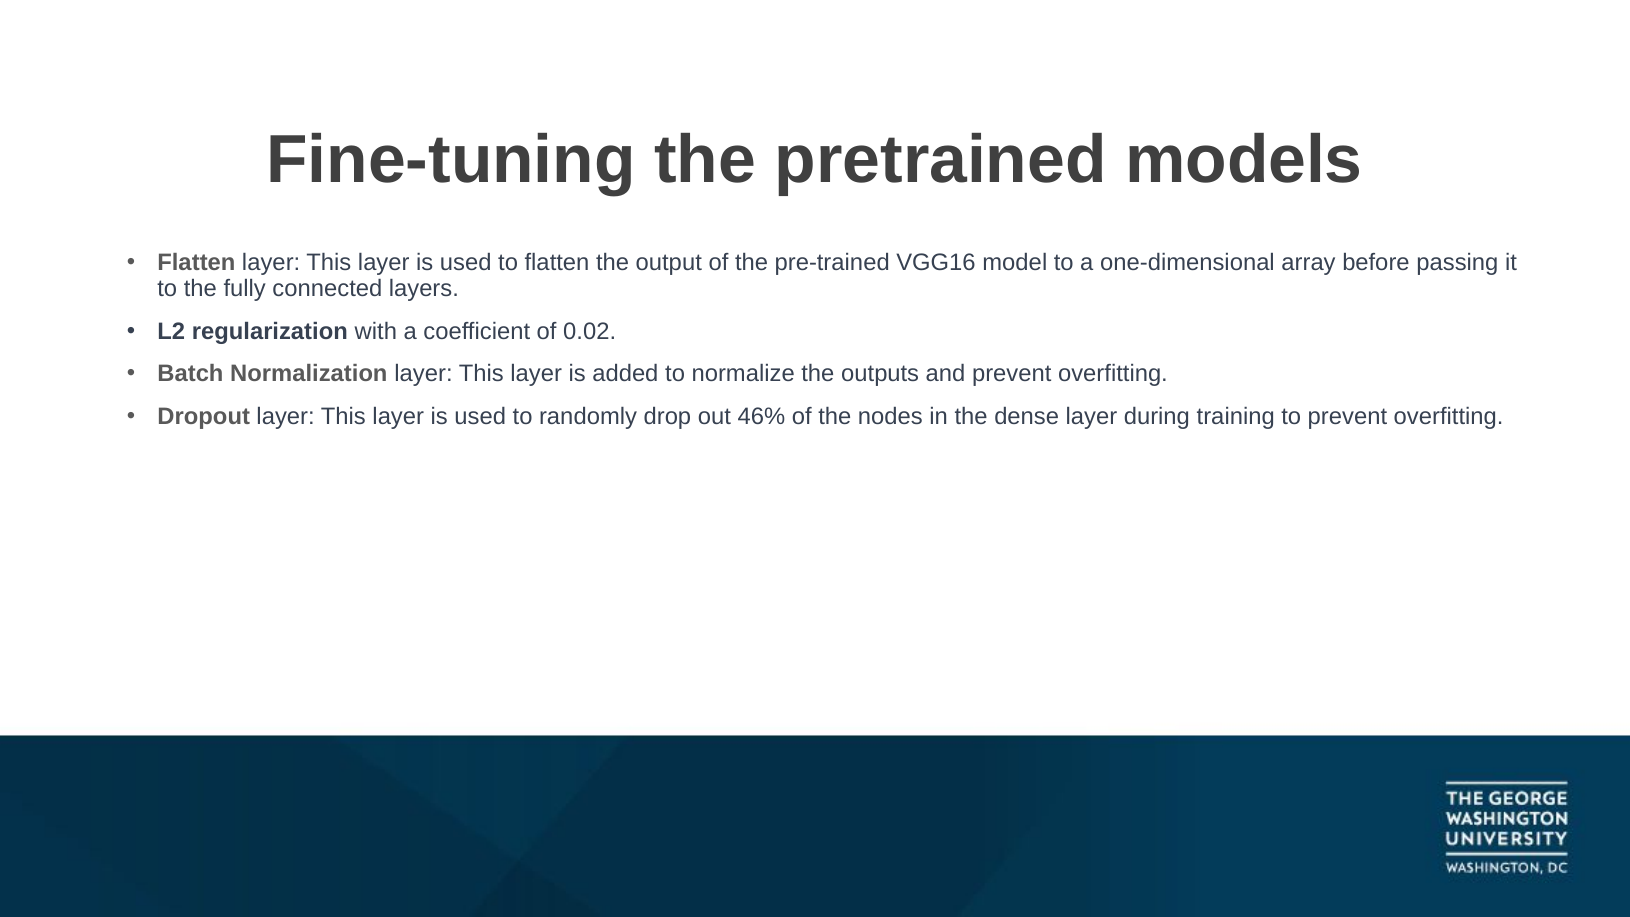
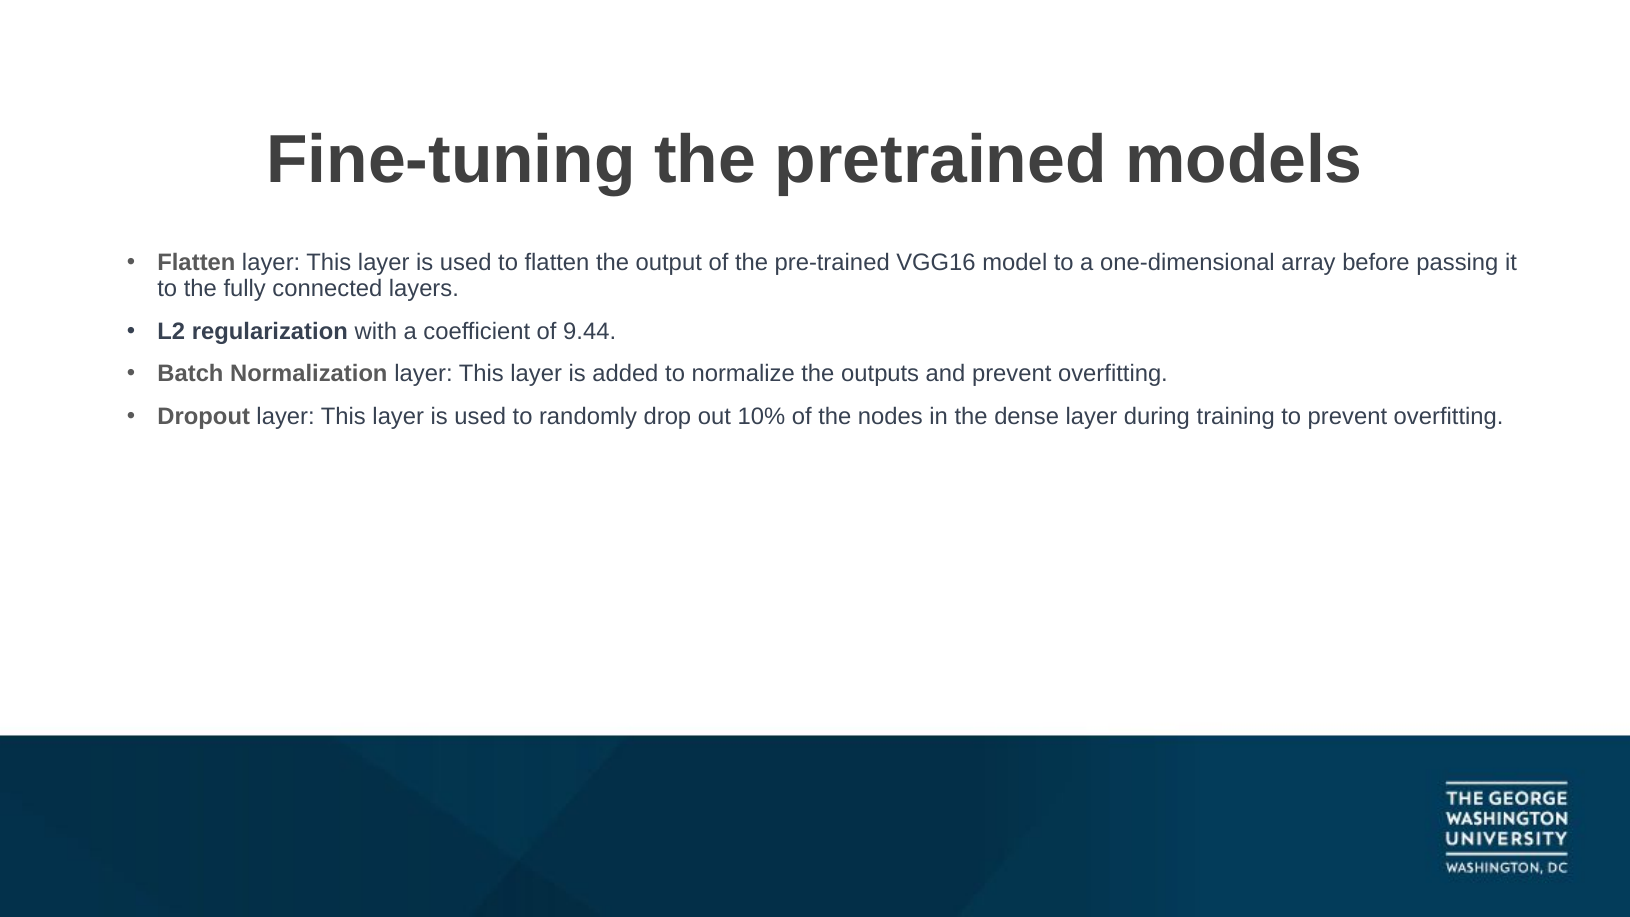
0.02: 0.02 -> 9.44 (590, 331)
46%: 46% -> 10% (761, 417)
